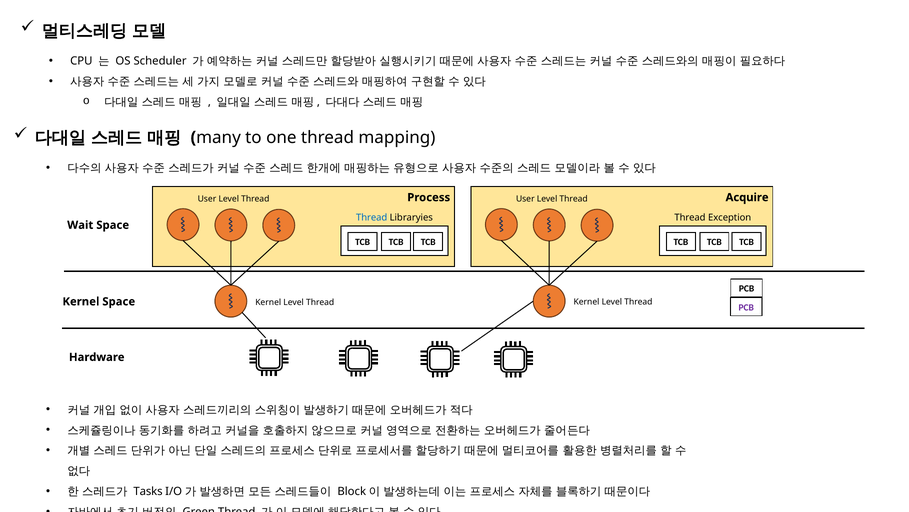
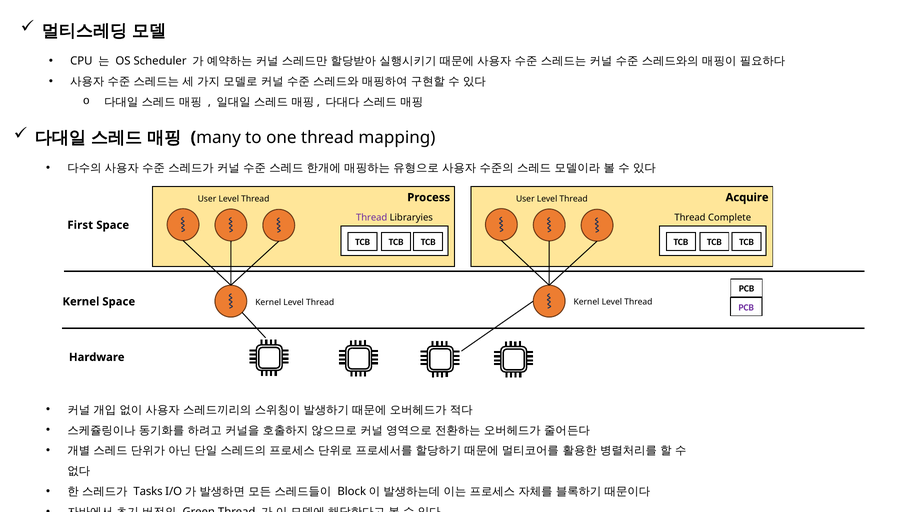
Thread colour: blue -> purple (372, 217)
Exception: Exception -> Complete (730, 217)
Wait: Wait -> First (80, 225)
